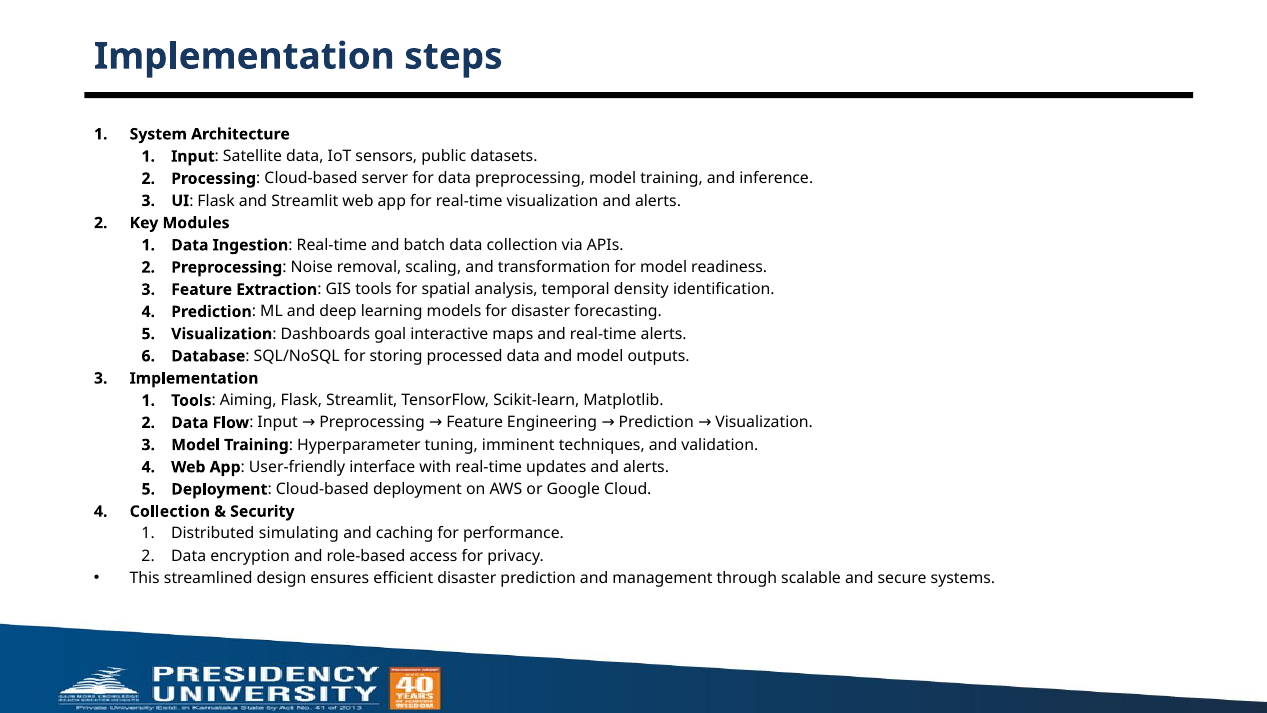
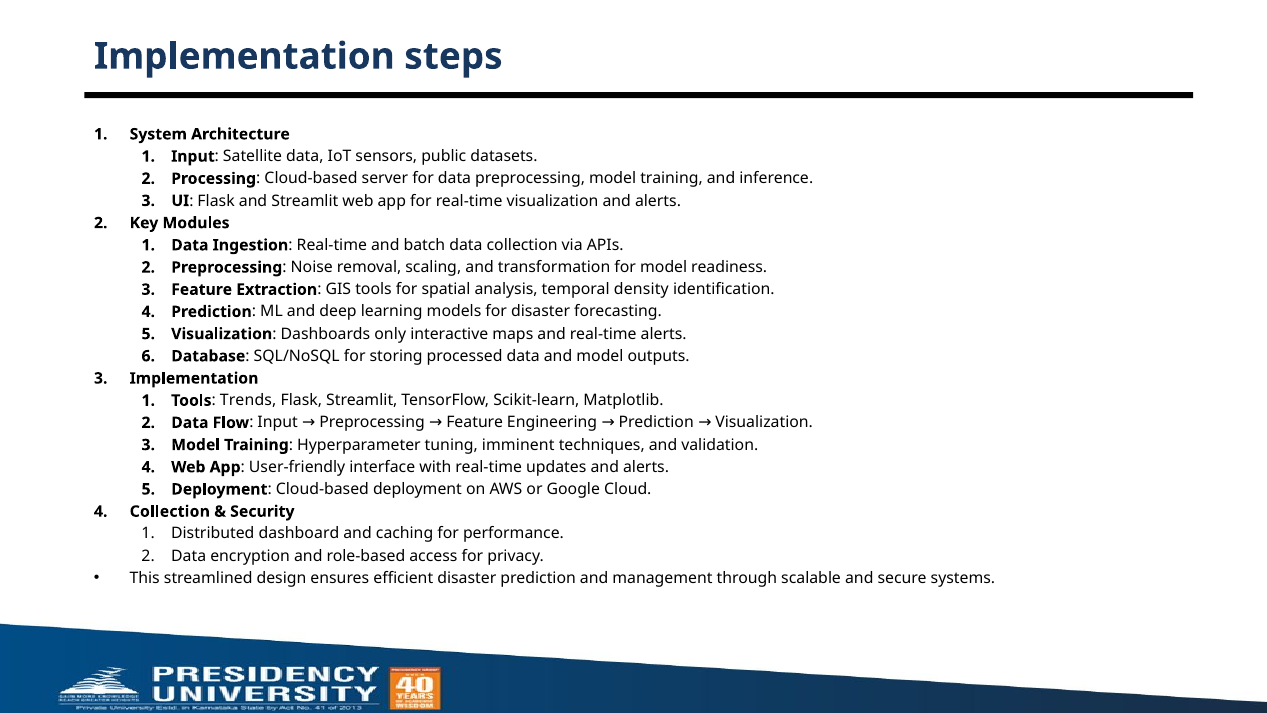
goal: goal -> only (390, 334)
Aiming: Aiming -> Trends (248, 400)
simulating: simulating -> dashboard (299, 533)
